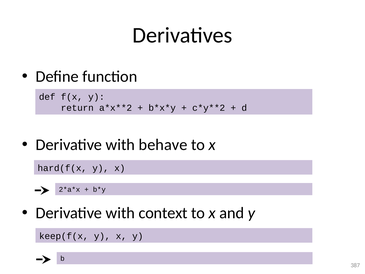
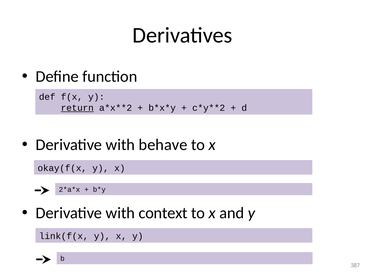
return underline: none -> present (77, 108)
hard(f(x: hard(f(x -> okay(f(x (62, 168)
keep(f(x: keep(f(x -> link(f(x (64, 236)
